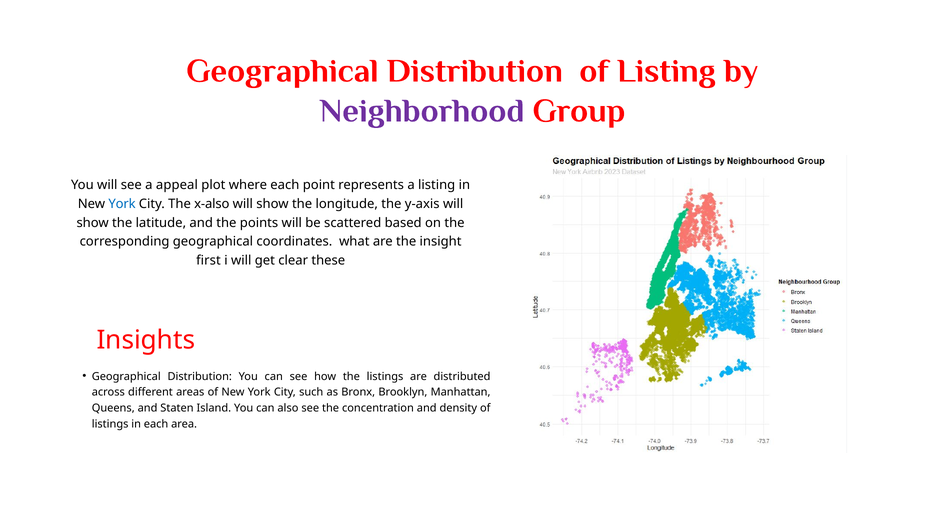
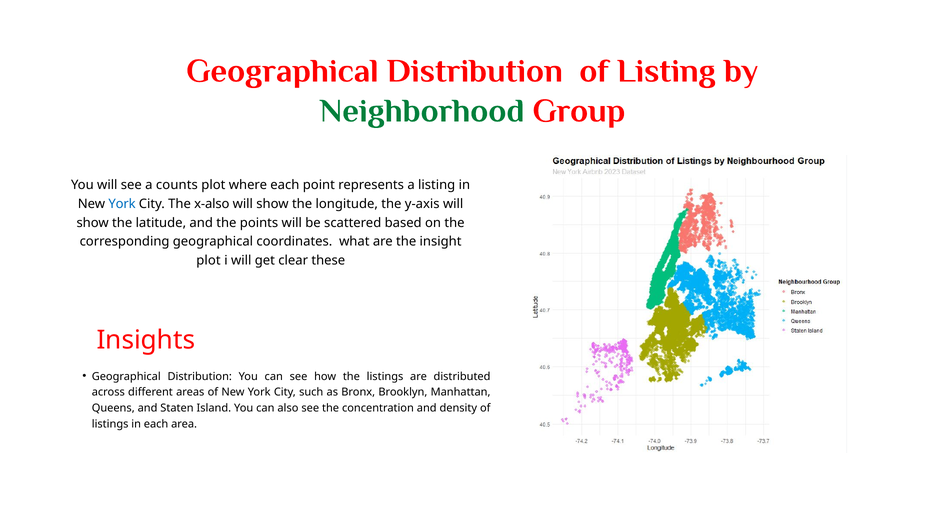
Neighborhood colour: purple -> green (422, 111)
appeal: appeal -> counts (177, 185)
first: first -> plot (208, 261)
